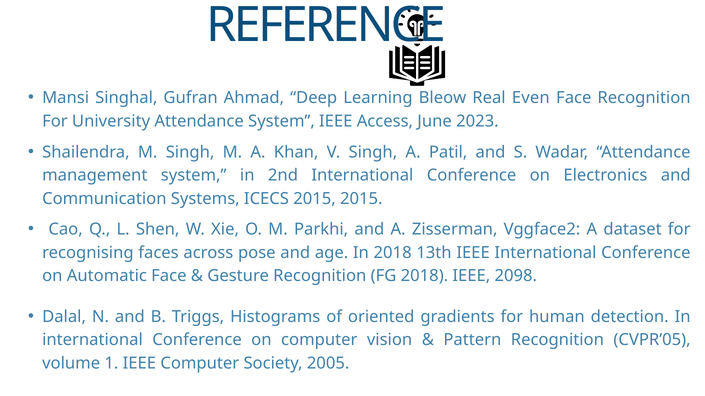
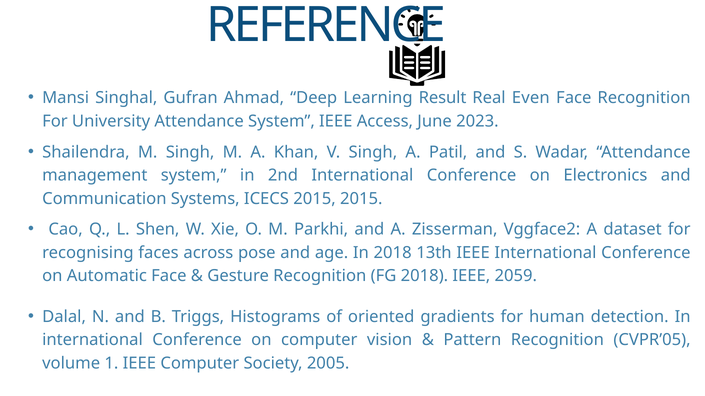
Bleow: Bleow -> Result (443, 98)
2098: 2098 -> 2059 (516, 276)
